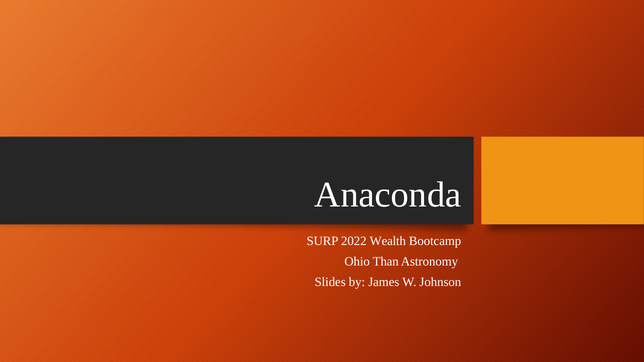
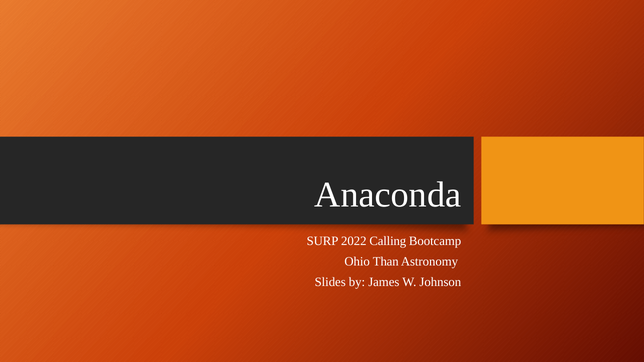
Wealth: Wealth -> Calling (388, 241)
